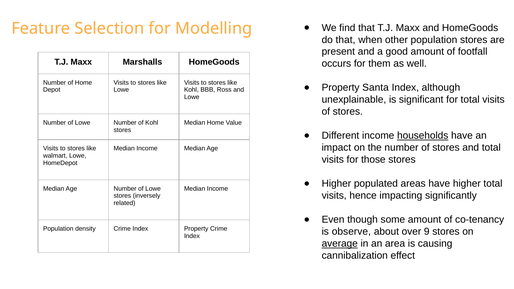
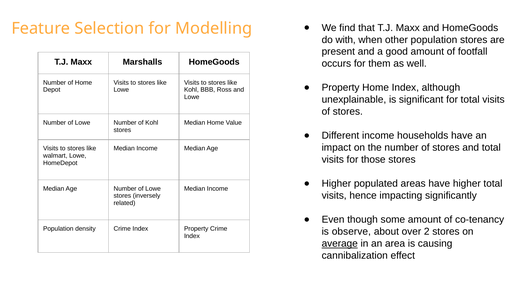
do that: that -> with (346, 40)
Property Santa: Santa -> Home (376, 88)
households underline: present -> none (423, 136)
9: 9 -> 2 (427, 232)
